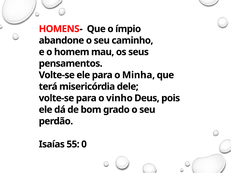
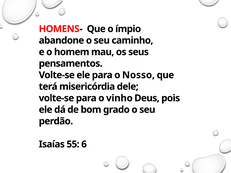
Minha: Minha -> Nosso (138, 75)
0: 0 -> 6 (84, 144)
